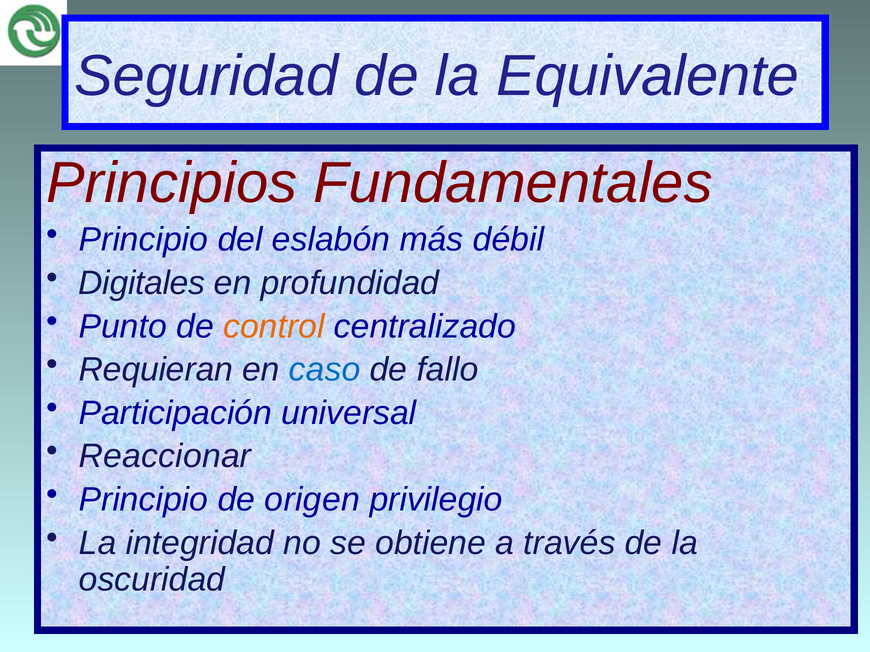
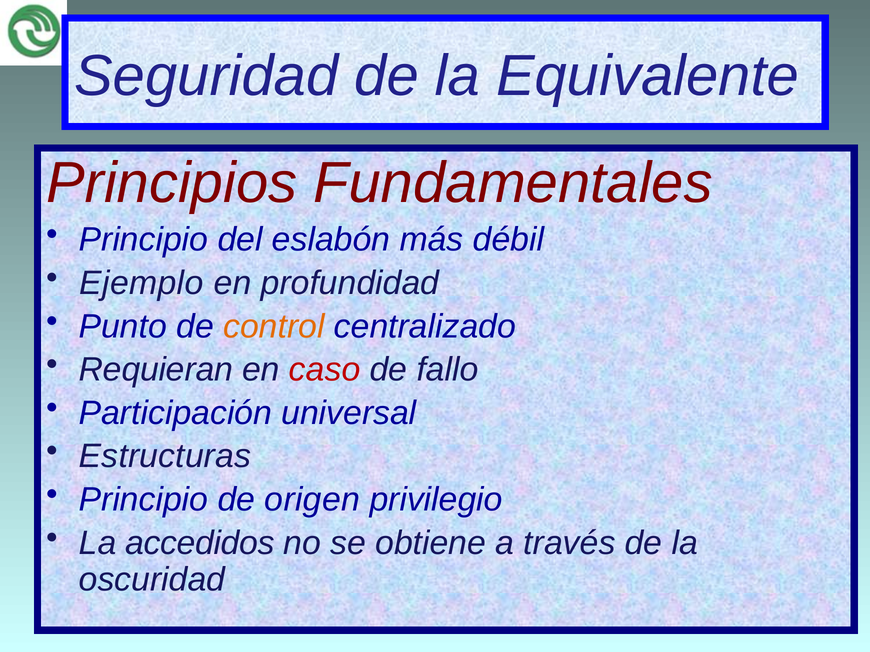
Digitales: Digitales -> Ejemplo (142, 283)
caso colour: blue -> red (325, 370)
Reaccionar: Reaccionar -> Estructuras (165, 457)
integridad: integridad -> accedidos (200, 543)
